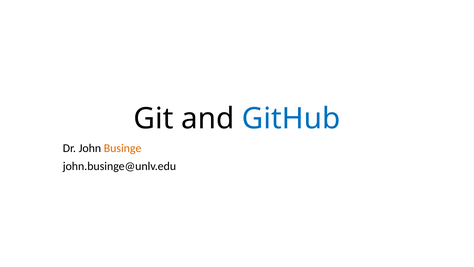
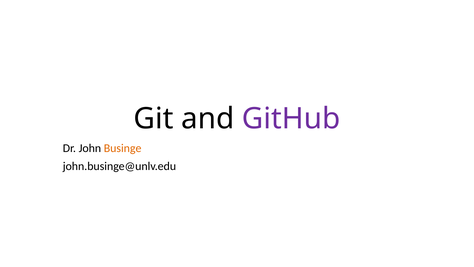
GitHub colour: blue -> purple (291, 118)
